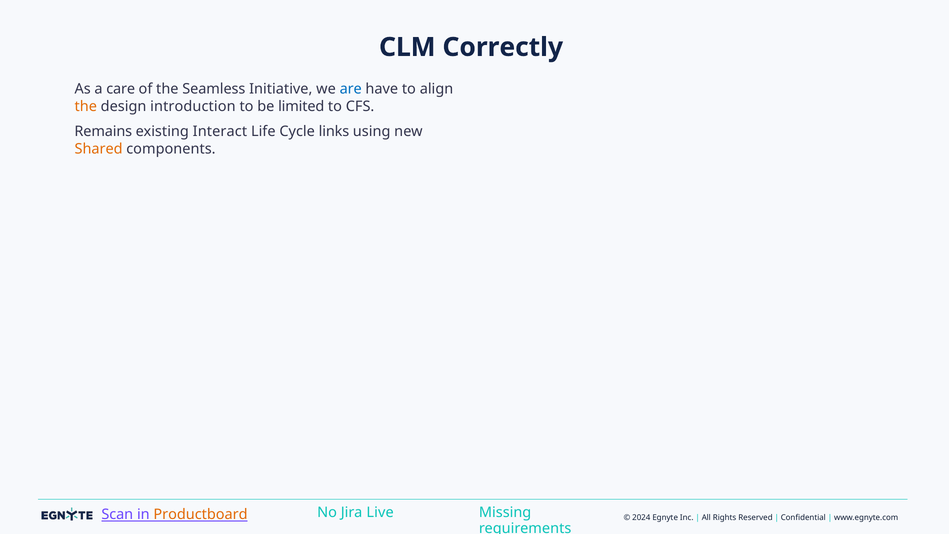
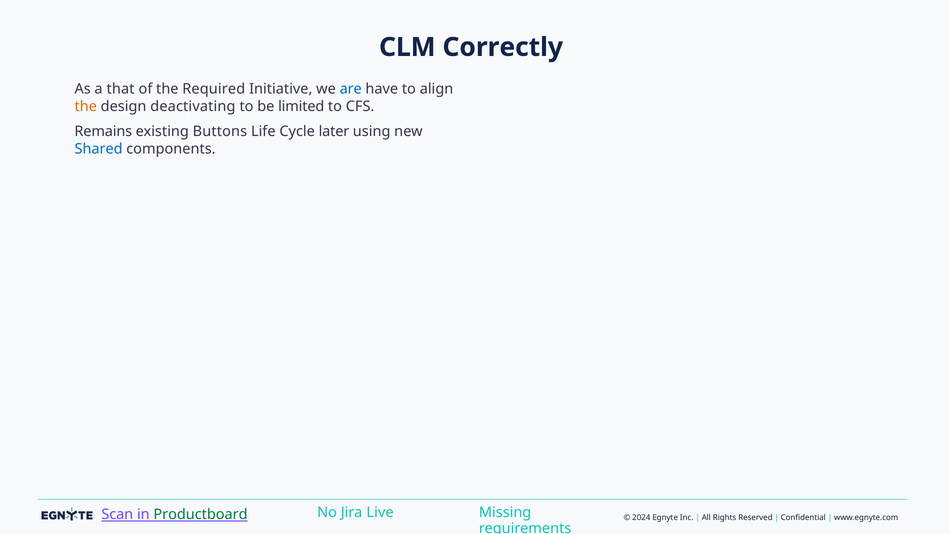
care: care -> that (121, 89)
Seamless: Seamless -> Required (214, 89)
introduction: introduction -> deactivating (193, 106)
Interact: Interact -> Buttons (220, 132)
links: links -> later (334, 132)
Shared colour: orange -> blue (99, 149)
Productboard colour: orange -> green (201, 514)
